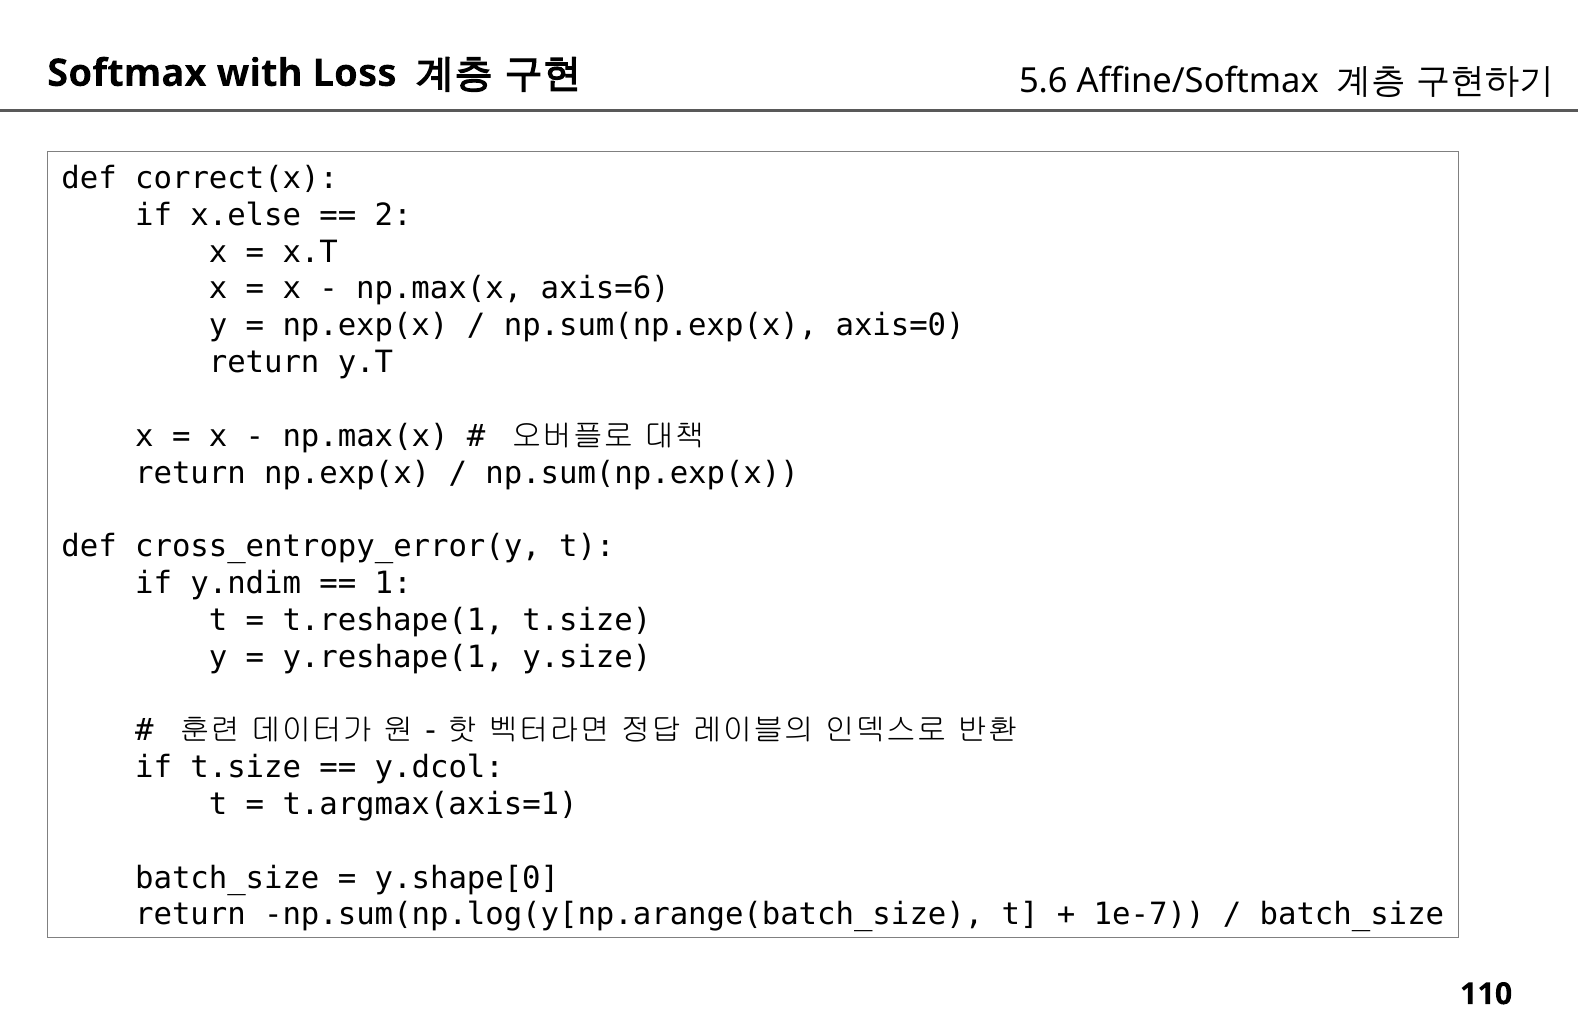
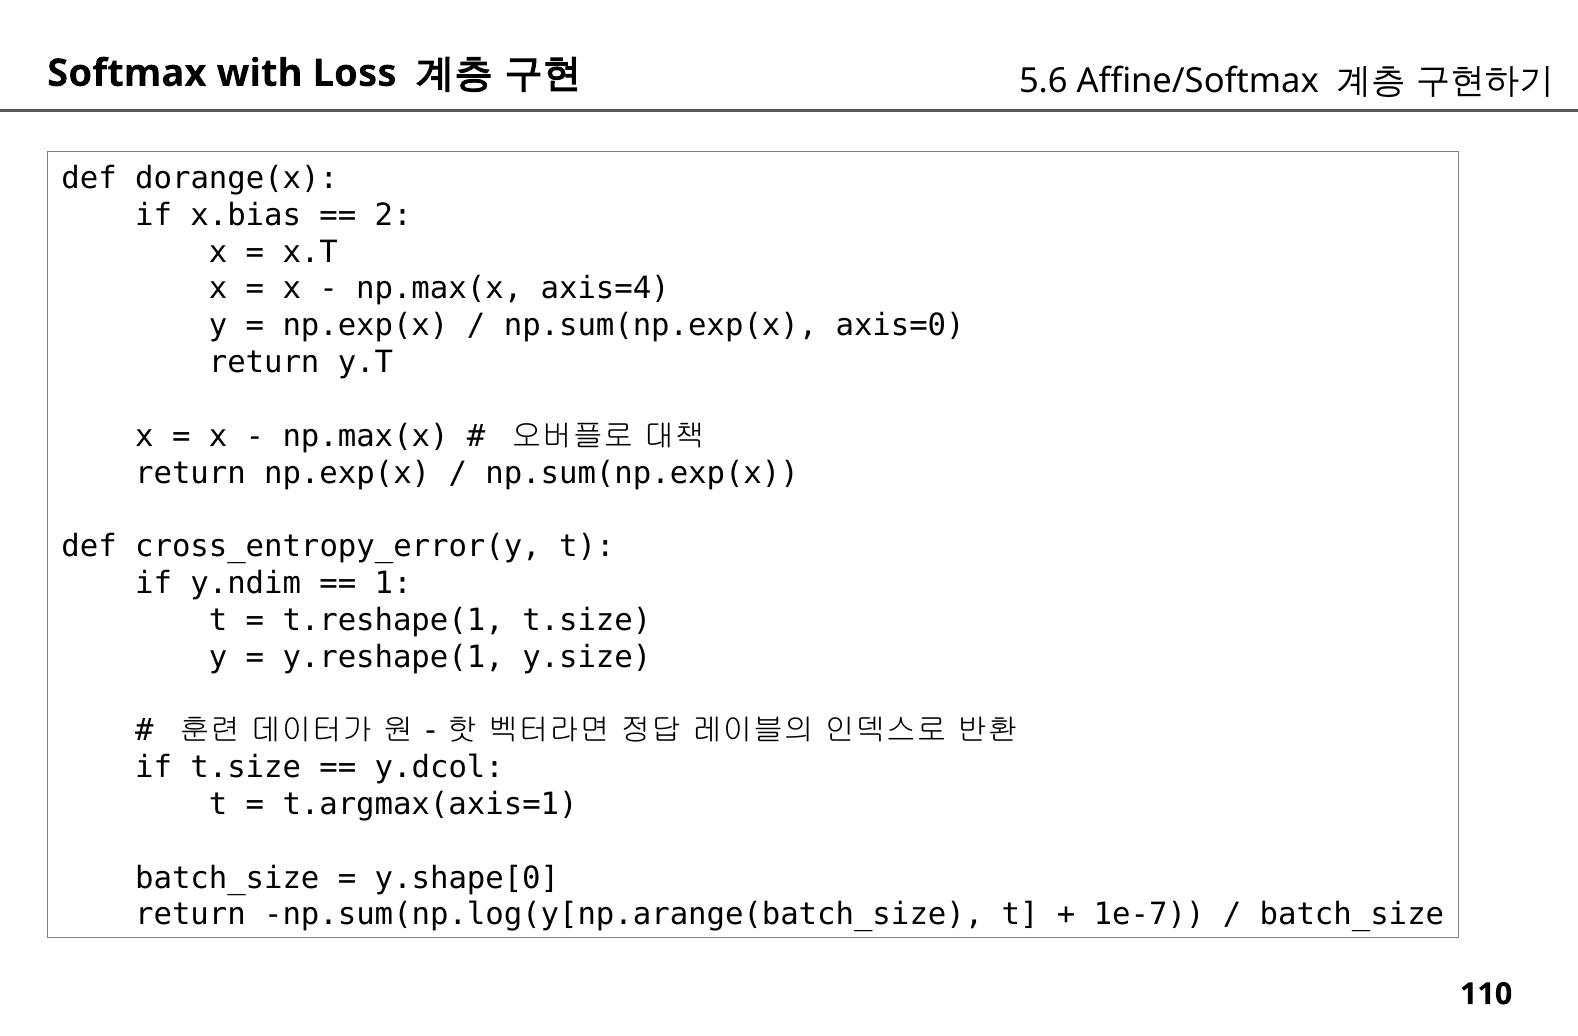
correct(x: correct(x -> dorange(x (237, 178)
x.else: x.else -> x.bias (246, 215)
axis=6: axis=6 -> axis=4 (605, 289)
